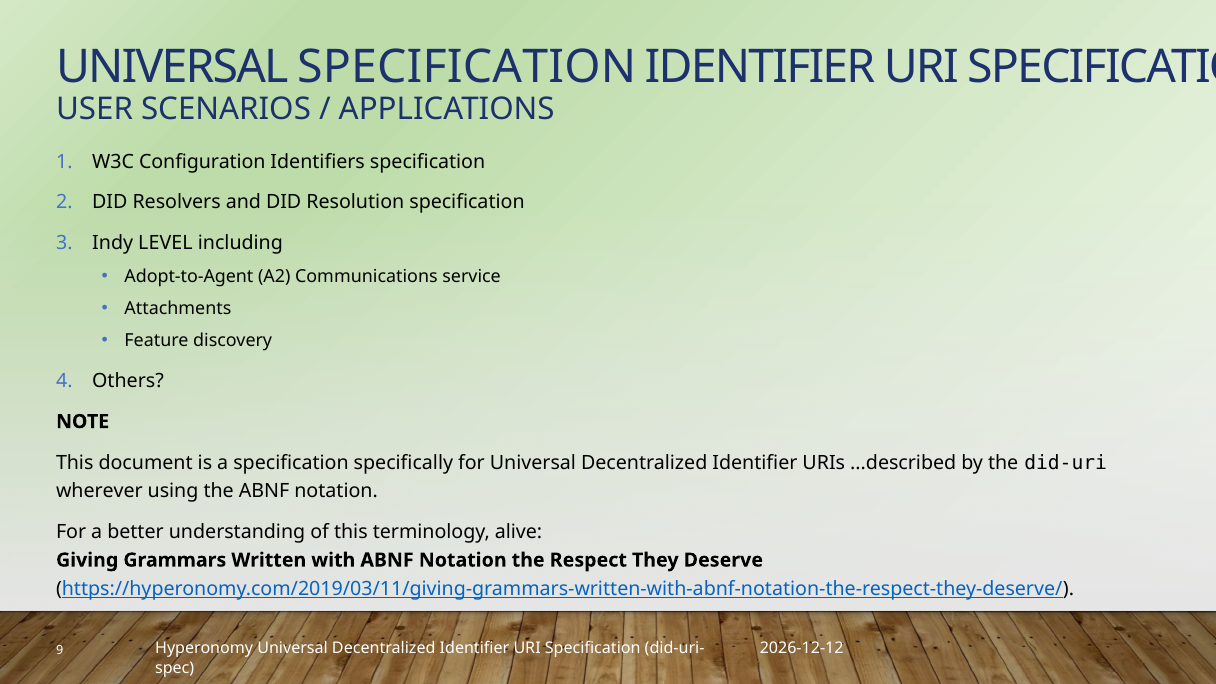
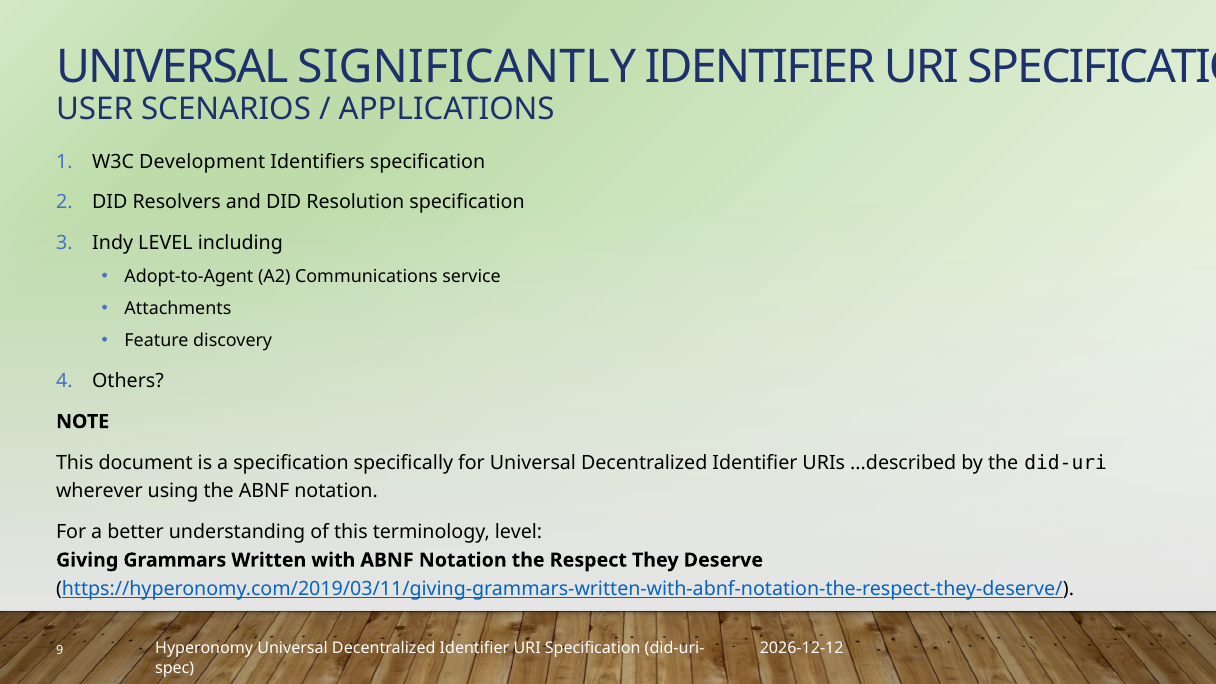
UNIVERSAL SPECIFICATION: SPECIFICATION -> SIGNIFICANTLY (467, 67)
Configuration: Configuration -> Development (202, 162)
terminology alive: alive -> level (519, 532)
